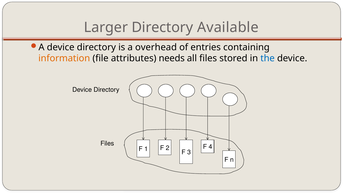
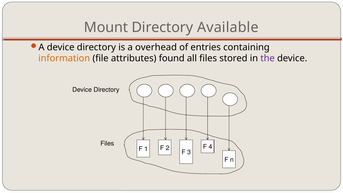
Larger: Larger -> Mount (106, 27)
needs: needs -> found (172, 58)
the colour: blue -> purple (268, 58)
